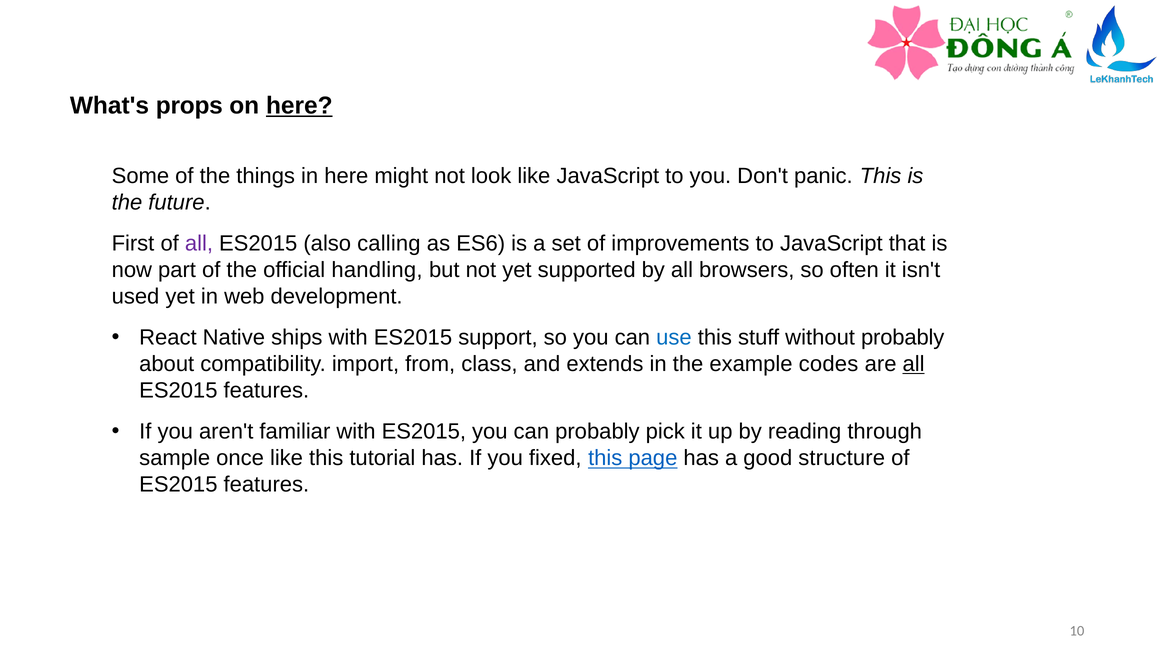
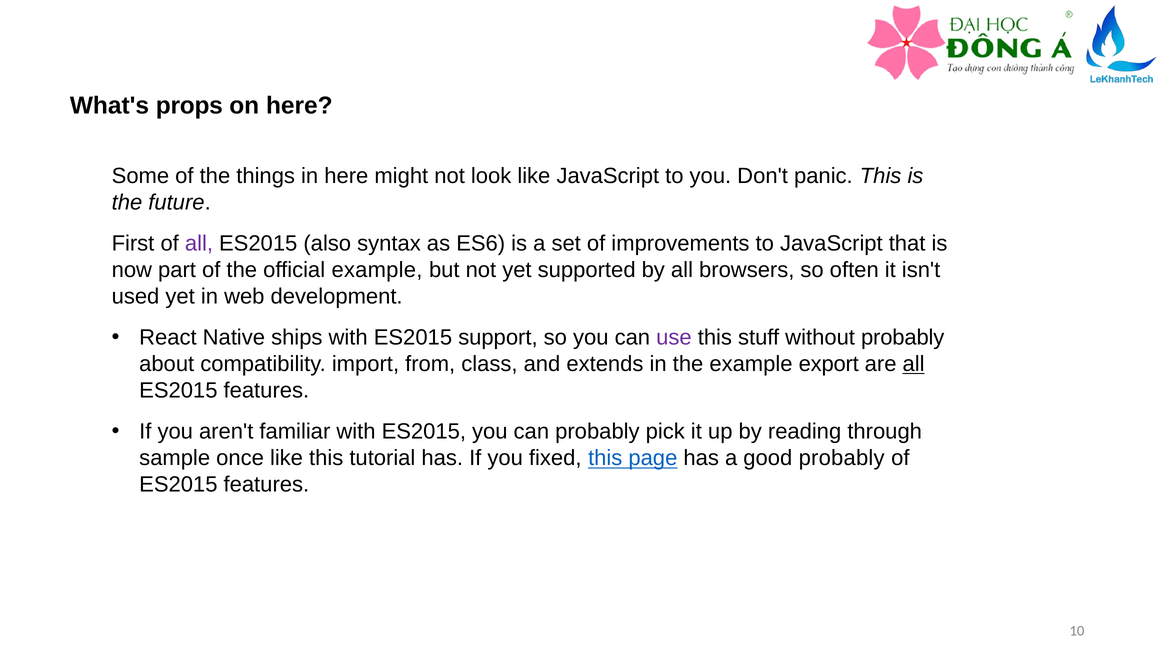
here underline: present -> none (299, 106)
calling: calling -> syntax (389, 243)
official handling: handling -> example (377, 270)
use colour: blue -> purple (674, 337)
codes: codes -> export (829, 364)
good structure: structure -> probably (842, 458)
